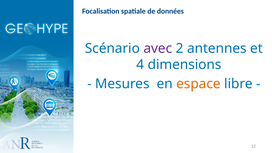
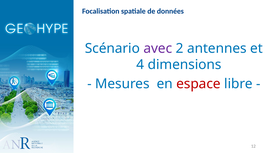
espace colour: orange -> red (198, 84)
